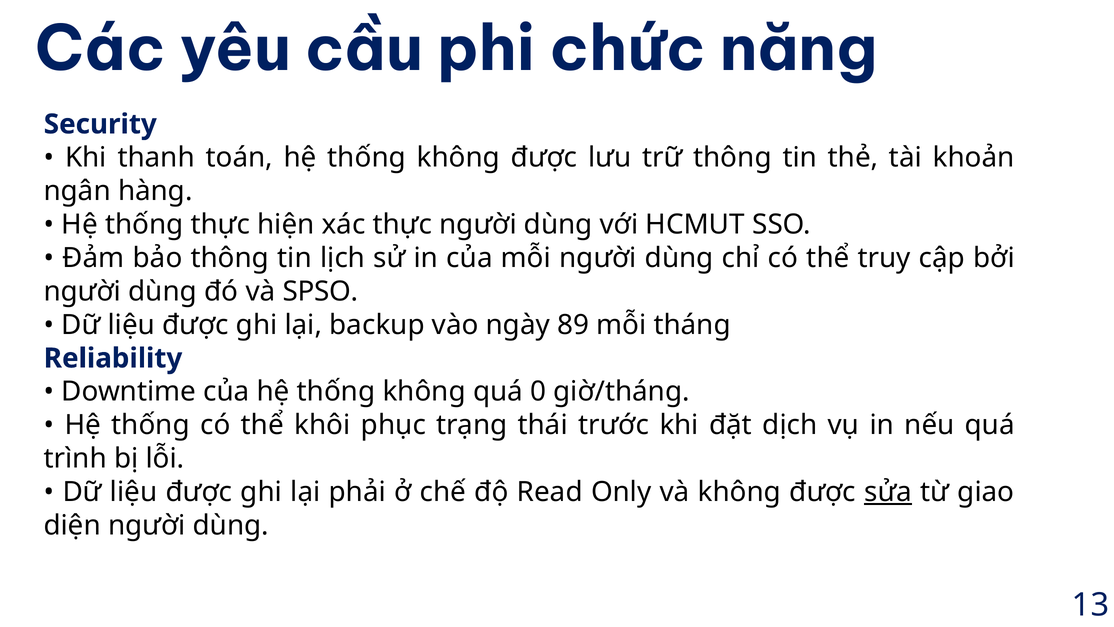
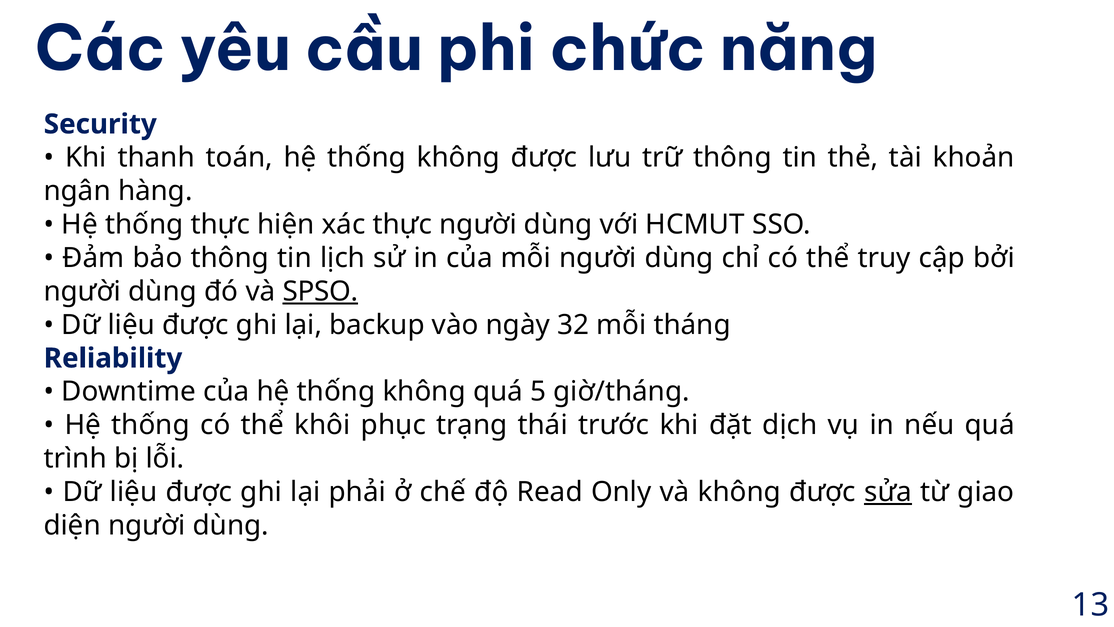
SPSO underline: none -> present (320, 291)
89: 89 -> 32 (573, 325)
0: 0 -> 5 (538, 392)
